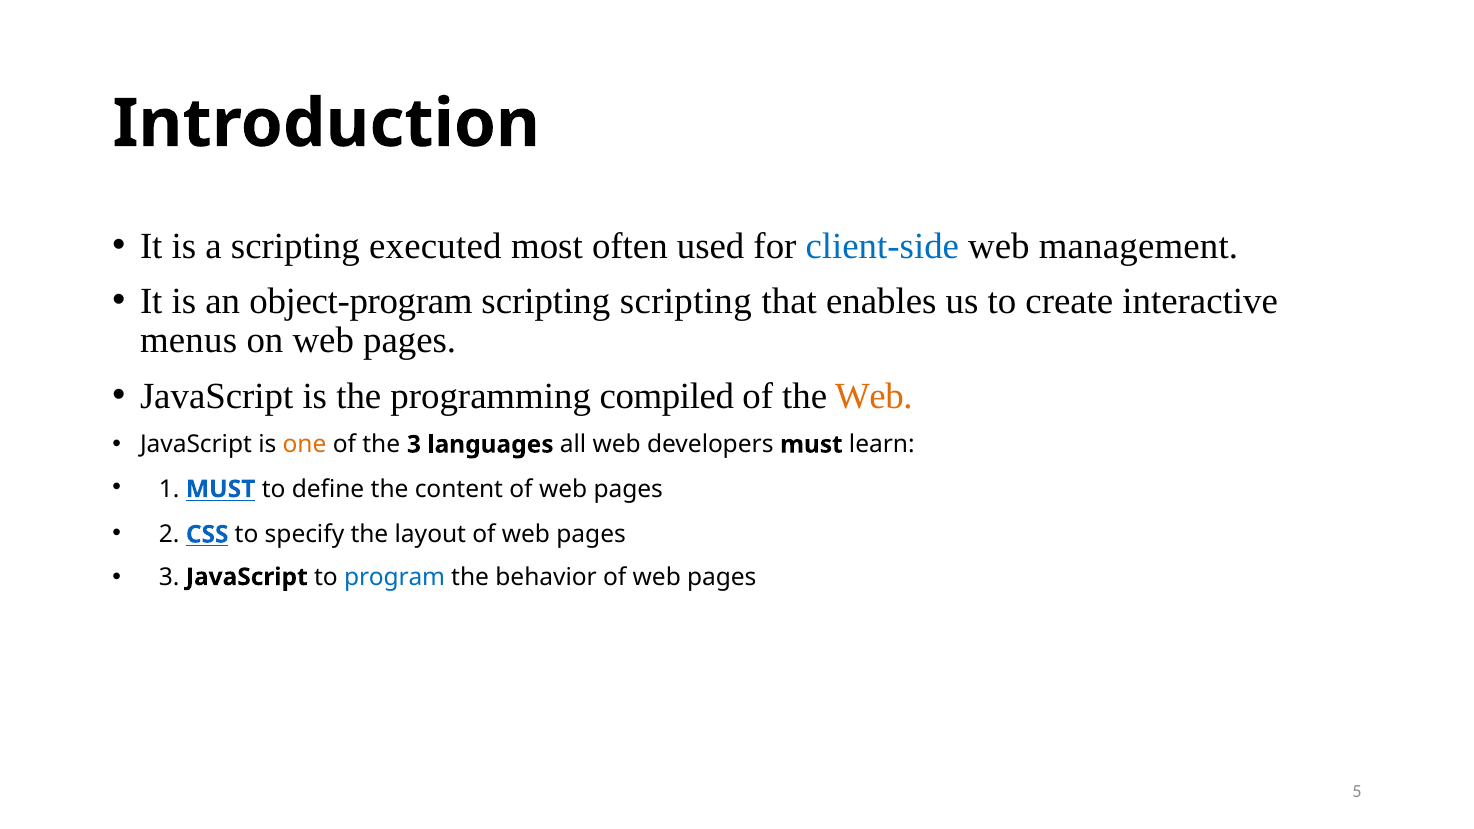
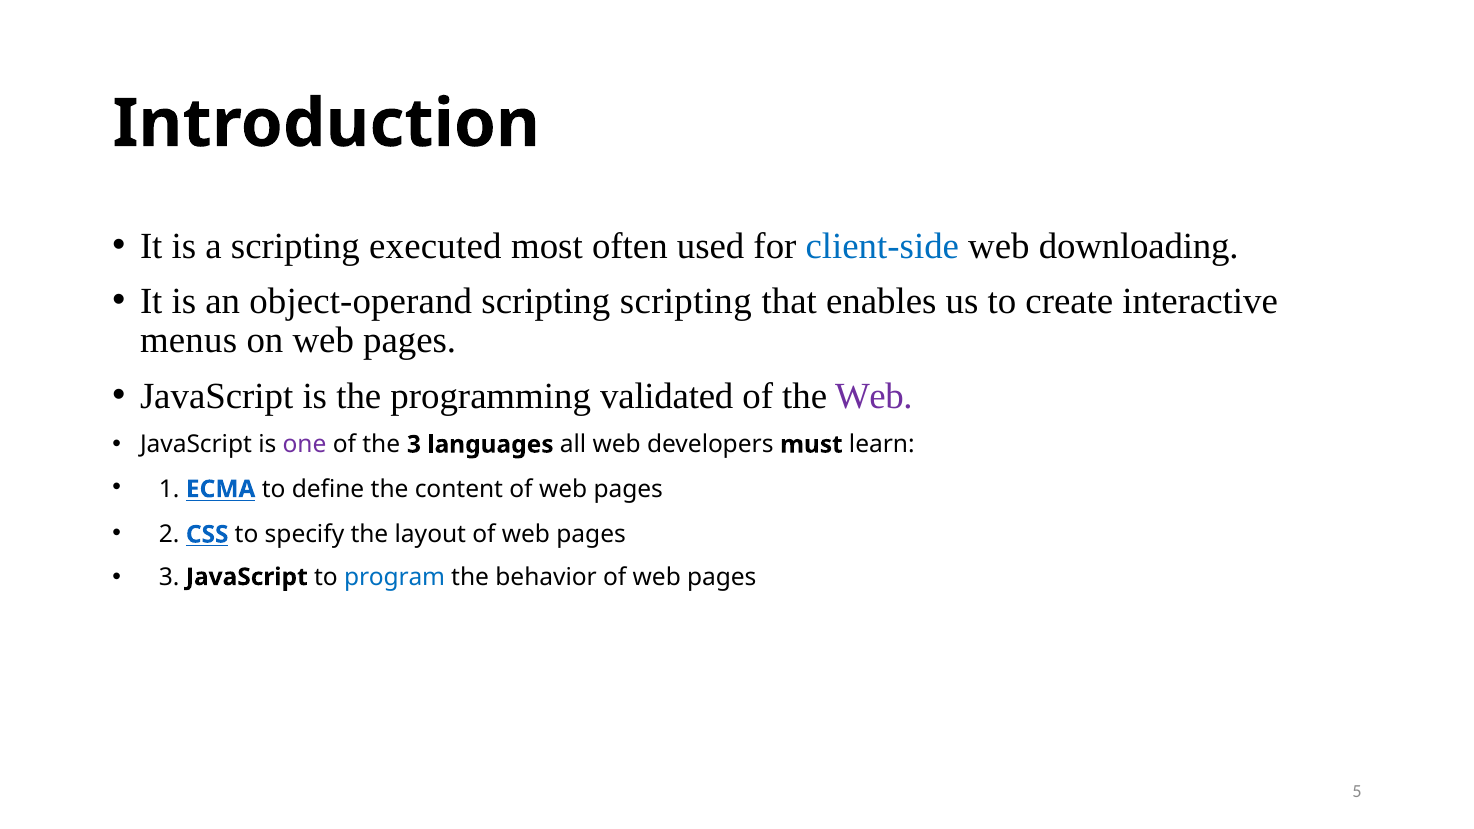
management: management -> downloading (1139, 246)
object-program: object-program -> object-operand (361, 301)
compiled: compiled -> validated (667, 396)
Web colour: orange -> purple (874, 396)
one colour: orange -> purple (305, 445)
1 MUST: MUST -> ECMA (221, 489)
